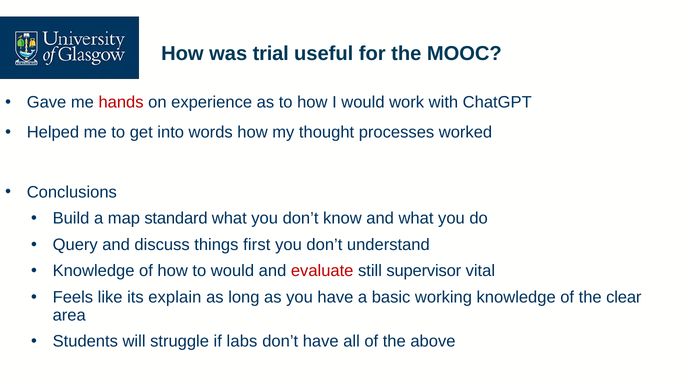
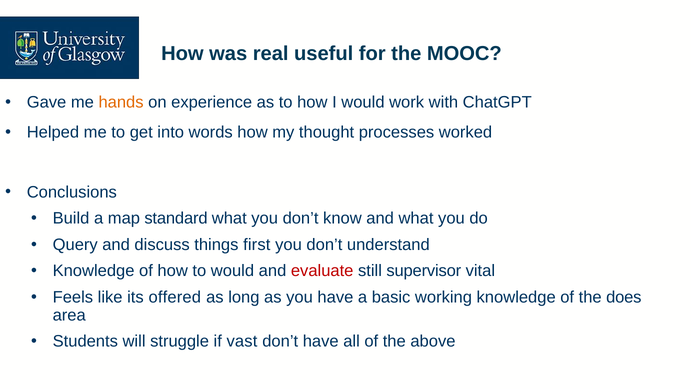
trial: trial -> real (271, 53)
hands colour: red -> orange (121, 102)
explain: explain -> offered (175, 297)
clear: clear -> does (624, 297)
labs: labs -> vast (242, 341)
